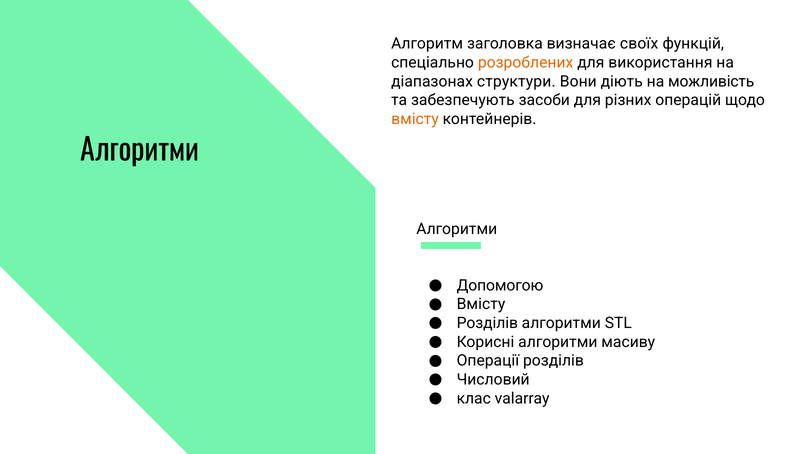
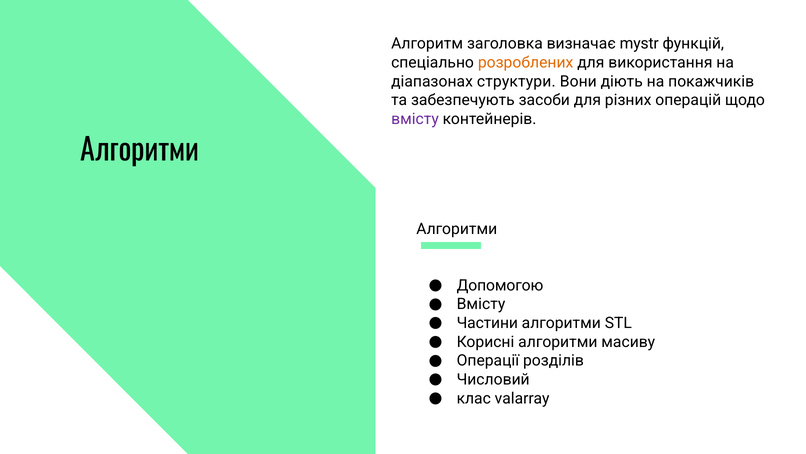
своїх: своїх -> mystr (639, 44)
можливість: можливість -> покажчиків (711, 81)
вмісту colour: orange -> purple (415, 119)
Розділів: Розділів -> Частини (487, 323)
